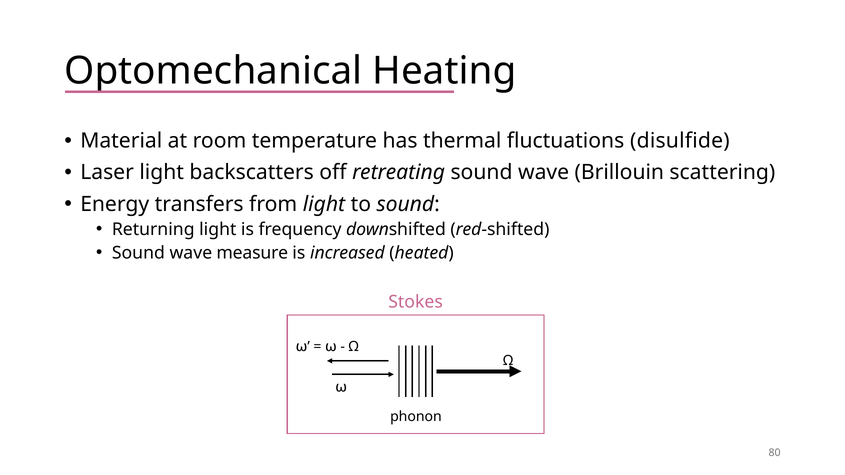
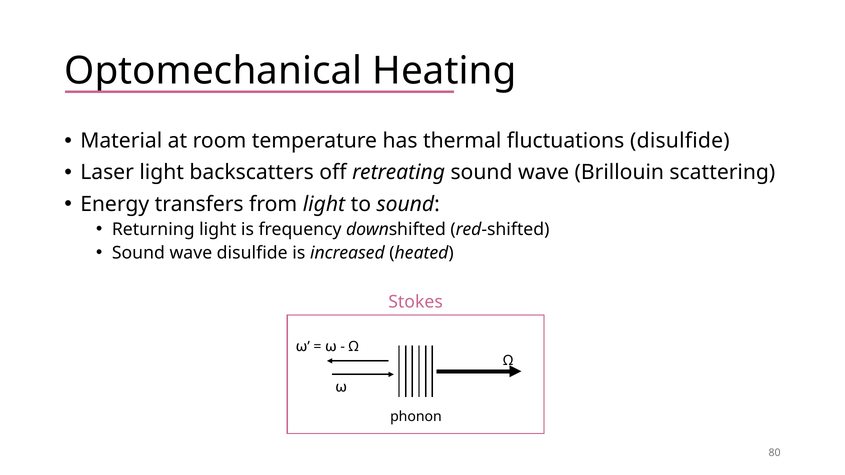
wave measure: measure -> disulfide (252, 253)
